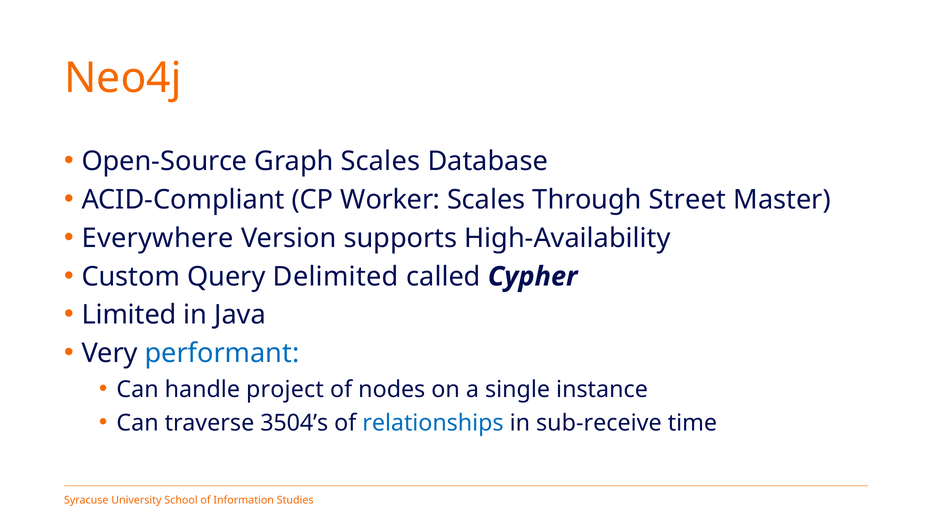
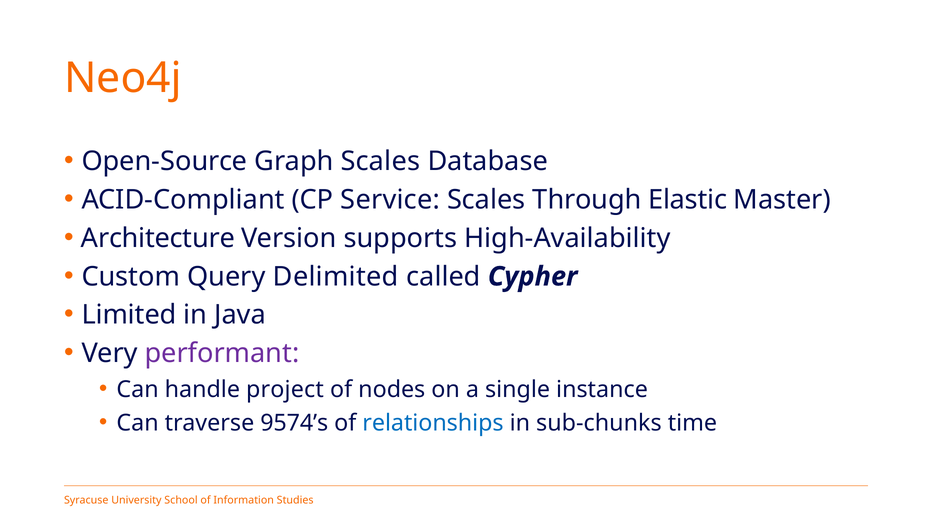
Worker: Worker -> Service (390, 200)
Street: Street -> Elastic (688, 200)
Everywhere: Everywhere -> Architecture (158, 238)
performant colour: blue -> purple (222, 354)
3504’s: 3504’s -> 9574’s (294, 423)
sub-receive: sub-receive -> sub-chunks (599, 423)
